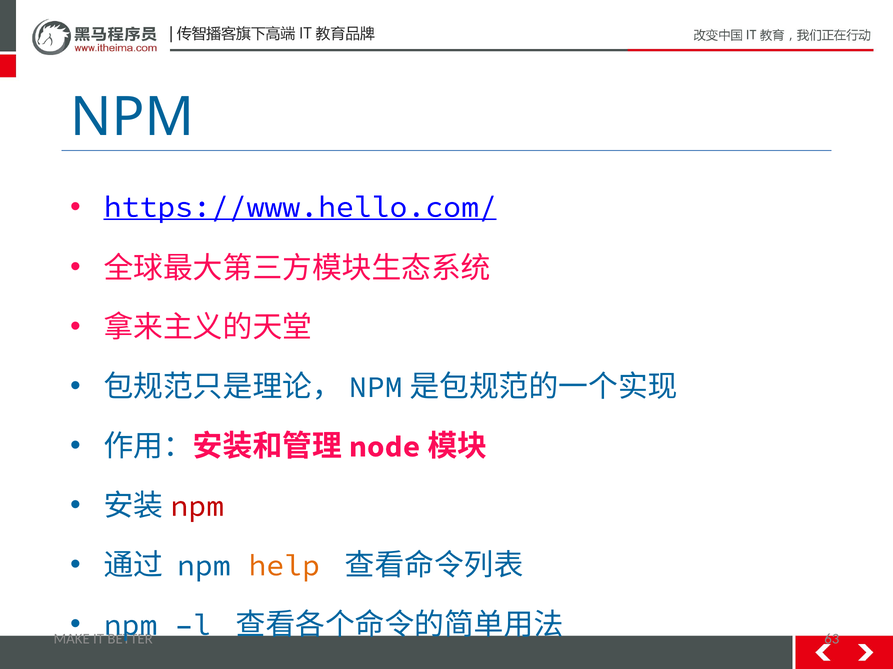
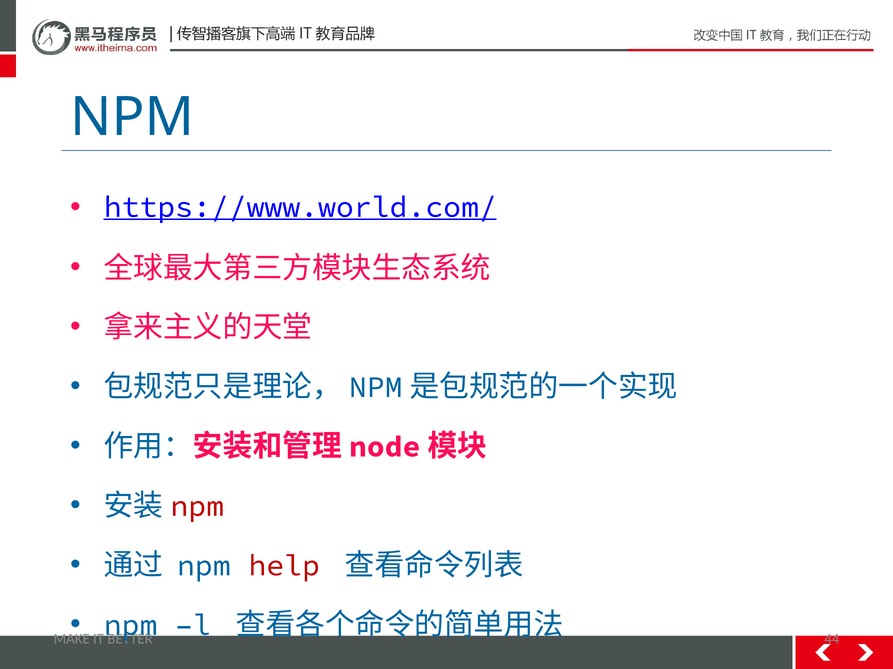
https://www.hello.com/: https://www.hello.com/ -> https://www.world.com/ (300, 207)
help colour: orange -> red (284, 566)
63: 63 -> 44 (832, 639)
